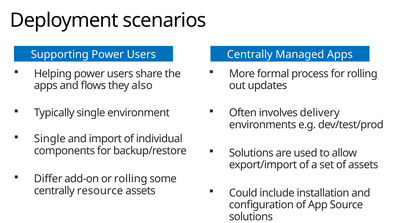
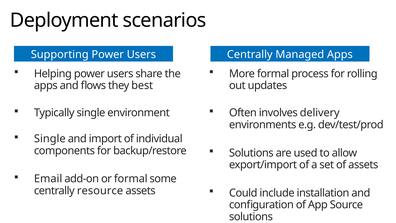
also: also -> best (142, 85)
Differ: Differ -> Email (48, 179)
or rolling: rolling -> formal (131, 179)
